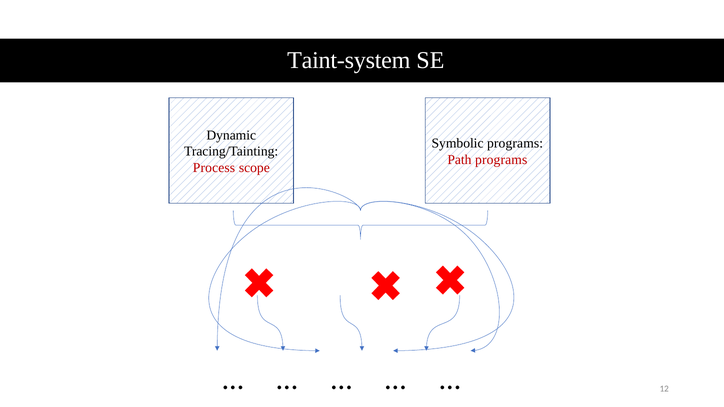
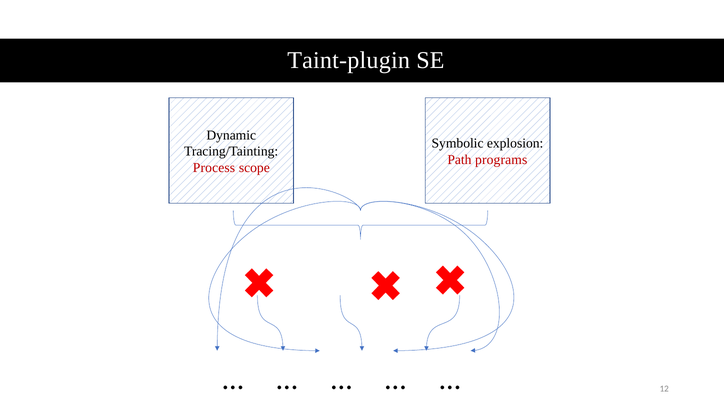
Taint-system: Taint-system -> Taint-plugin (349, 60)
Symbolic programs: programs -> explosion (515, 143)
